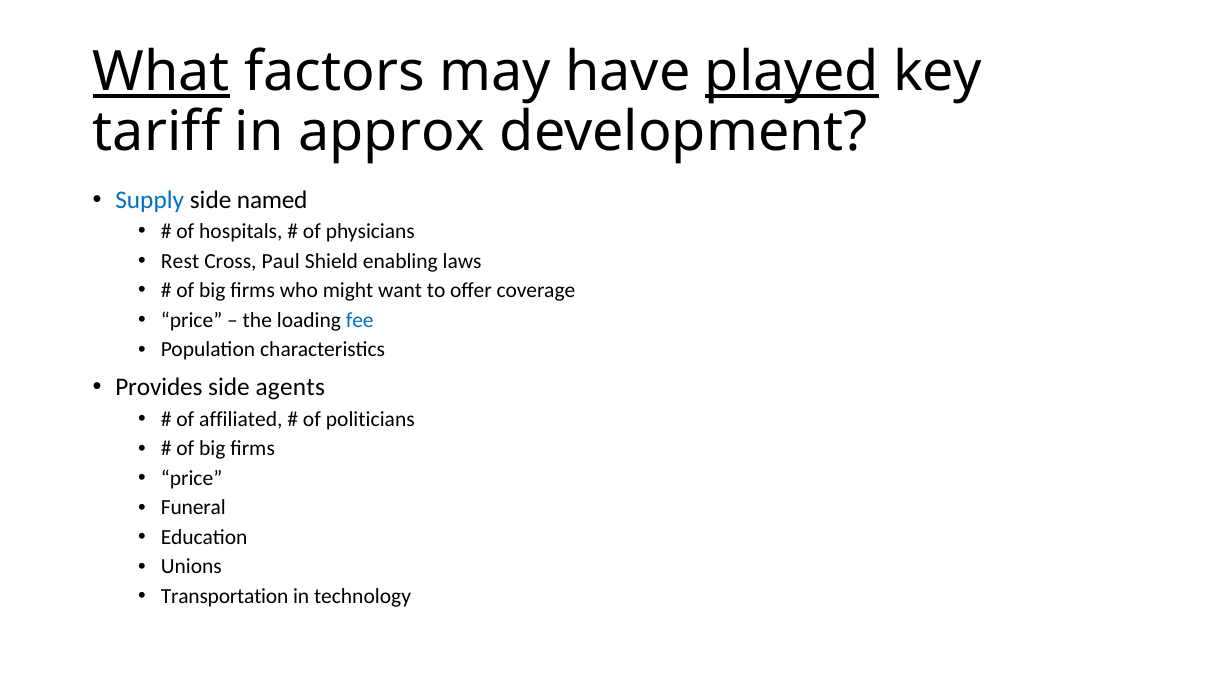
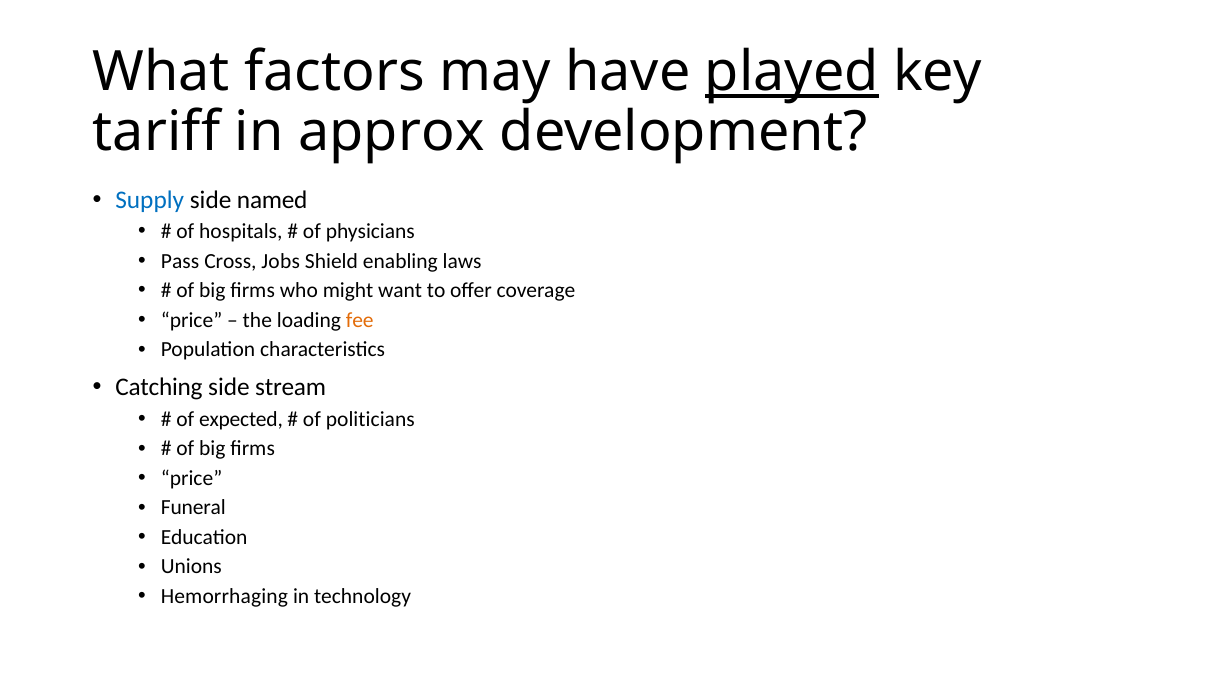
What underline: present -> none (161, 72)
Rest: Rest -> Pass (180, 261)
Paul: Paul -> Jobs (281, 261)
fee colour: blue -> orange (360, 320)
Provides: Provides -> Catching (159, 387)
agents: agents -> stream (291, 387)
affiliated: affiliated -> expected (241, 419)
Transportation: Transportation -> Hemorrhaging (224, 596)
